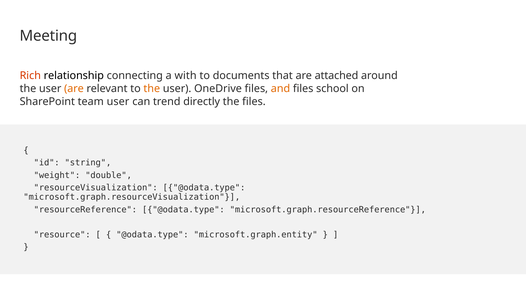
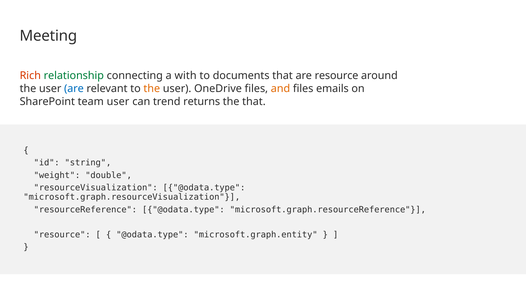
relationship colour: black -> green (74, 76)
are attached: attached -> resource (337, 76)
are colour: orange -> blue (74, 89)
school: school -> emails (332, 89)
directly: directly -> returns (202, 101)
the files: files -> that (254, 101)
